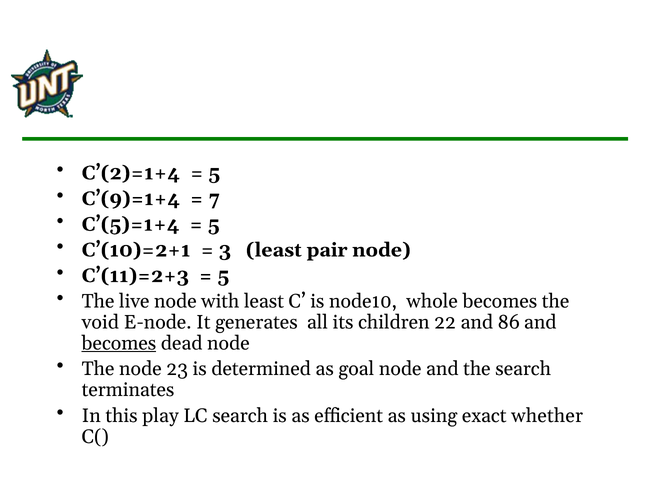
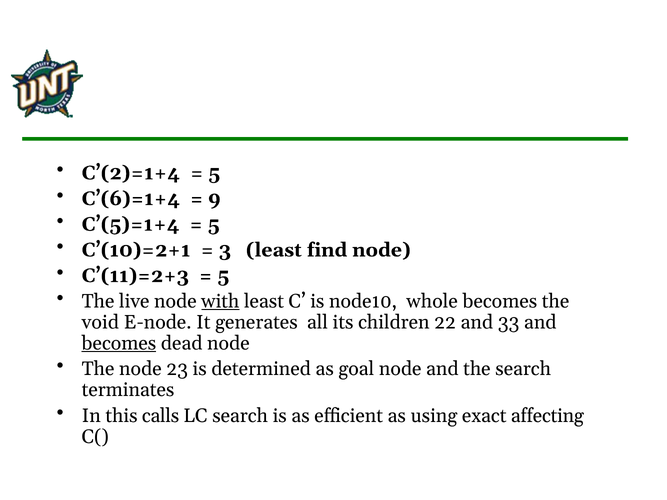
C’(9)=1+4: C’(9)=1+4 -> C’(6)=1+4 (131, 199)
7: 7 -> 9 (214, 199)
pair: pair -> find (327, 250)
with underline: none -> present (220, 301)
86: 86 -> 33 (509, 322)
play: play -> calls (161, 416)
whether: whether -> affecting (547, 416)
